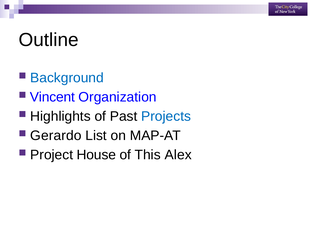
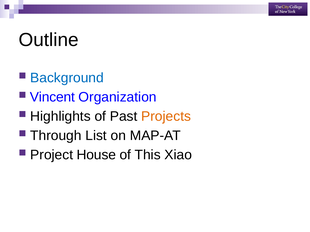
Projects colour: blue -> orange (166, 117)
Gerardo: Gerardo -> Through (56, 136)
Alex: Alex -> Xiao (178, 155)
